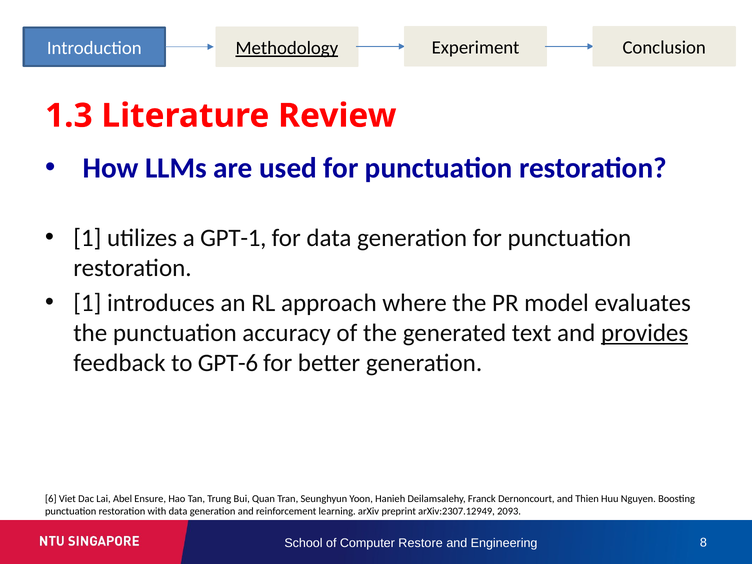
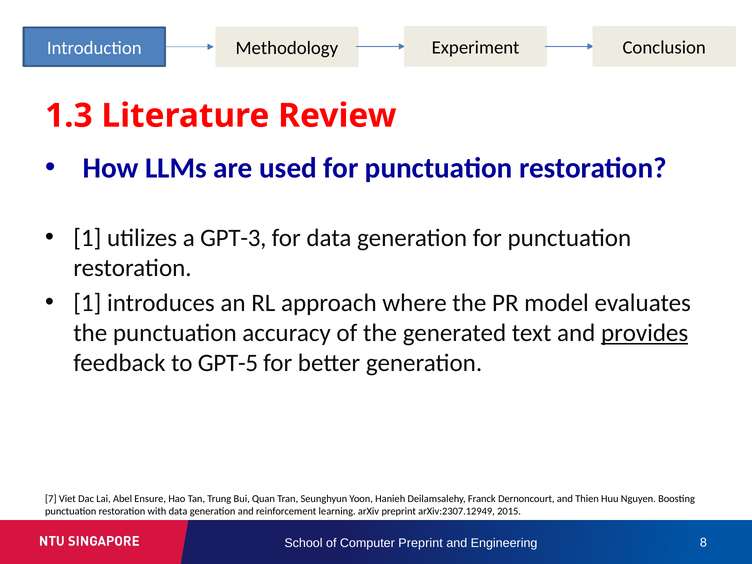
Methodology underline: present -> none (287, 48)
GPT-1: GPT-1 -> GPT-3 (233, 238)
GPT-6: GPT-6 -> GPT-5 (228, 363)
6: 6 -> 7 (51, 499)
2093: 2093 -> 2015 (509, 511)
Computer Restore: Restore -> Preprint (421, 543)
